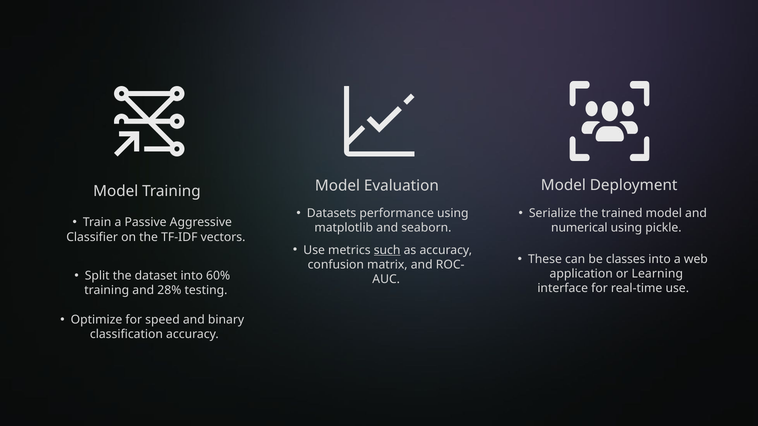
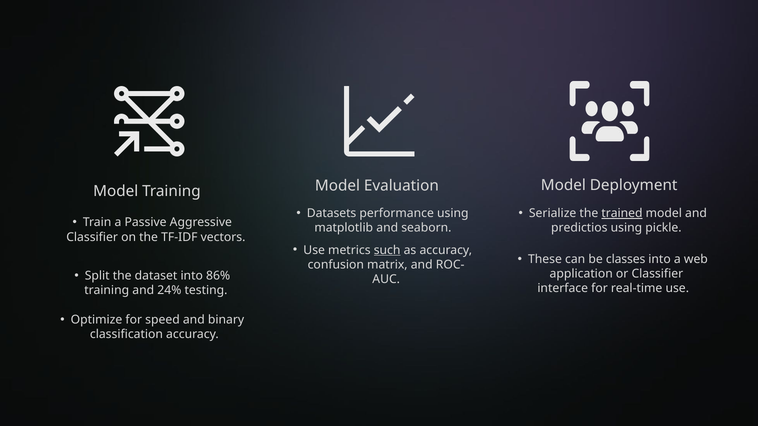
trained underline: none -> present (622, 213)
numerical: numerical -> predictios (579, 228)
60%: 60% -> 86% (218, 276)
or Learning: Learning -> Classifier (657, 274)
28%: 28% -> 24% (169, 291)
